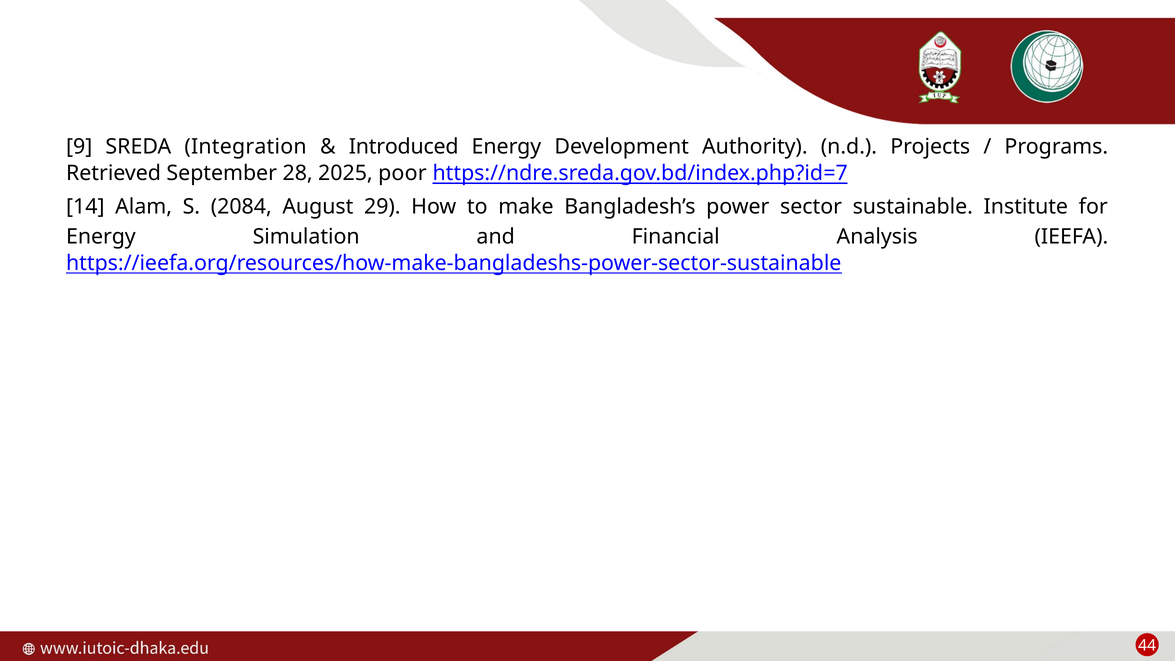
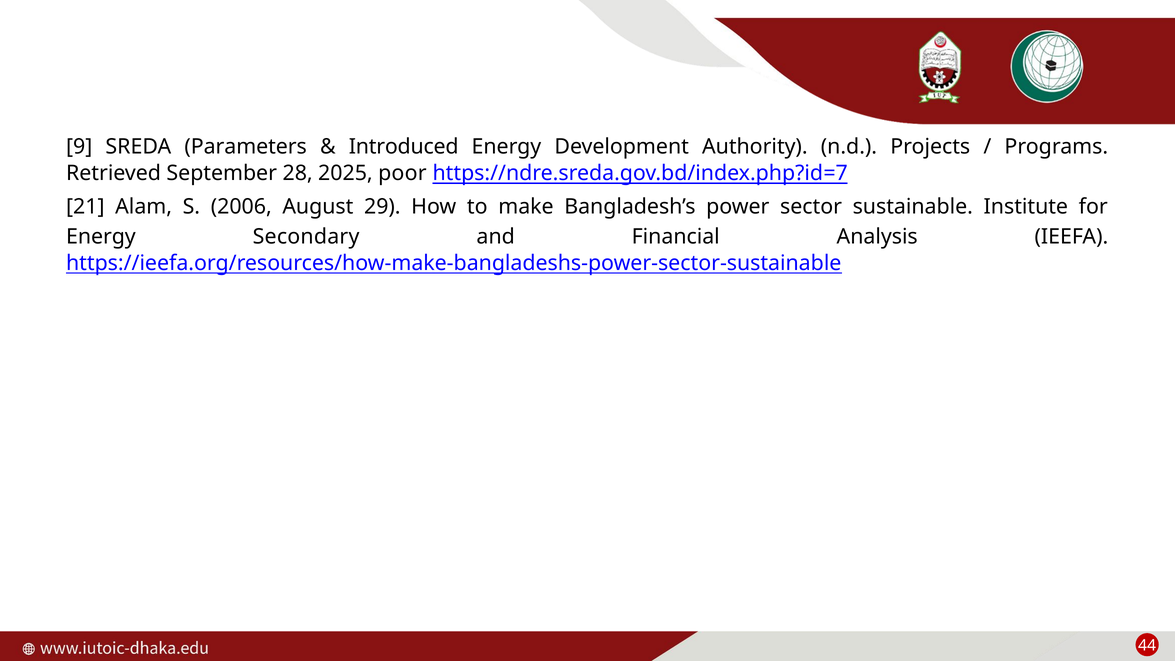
Integration: Integration -> Parameters (246, 147)
14: 14 -> 21 (85, 207)
2084: 2084 -> 2006 (241, 207)
Simulation: Simulation -> Secondary (306, 237)
